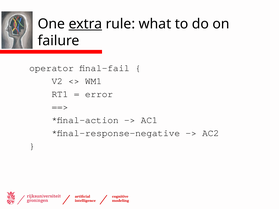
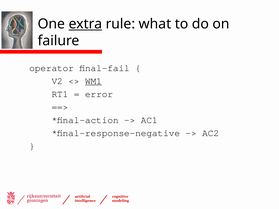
WM1 underline: none -> present (93, 81)
